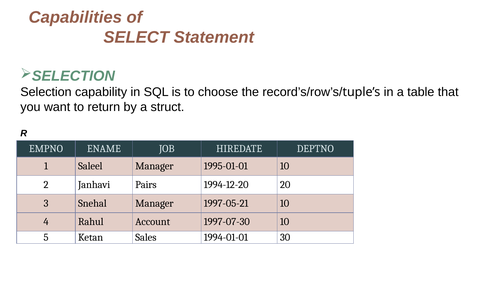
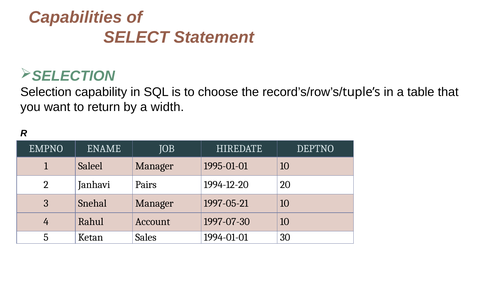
struct: struct -> width (167, 107)
